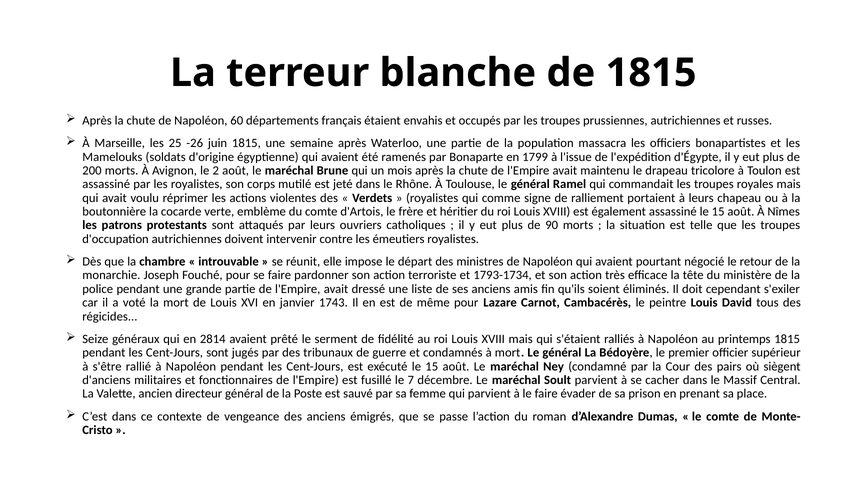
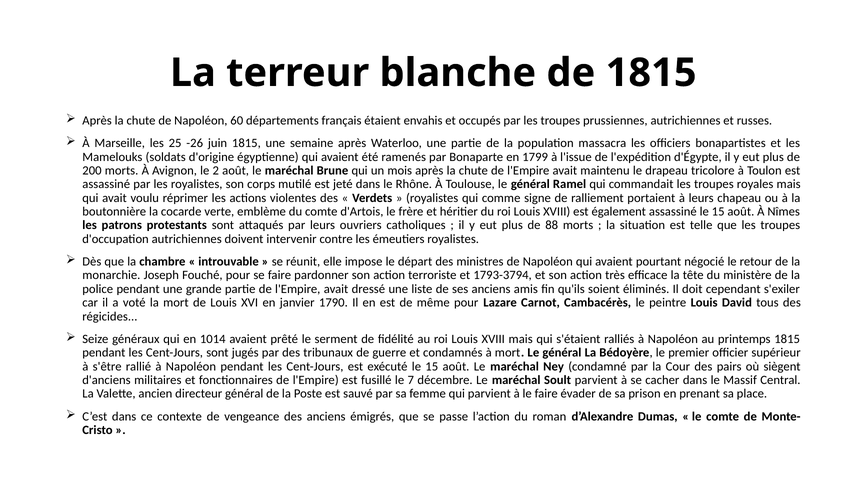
90: 90 -> 88 (552, 225)
1793-1734: 1793-1734 -> 1793-3794 (503, 275)
1743: 1743 -> 1790 (333, 302)
2814: 2814 -> 1014 (213, 339)
